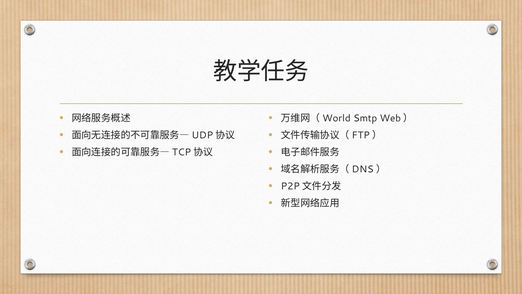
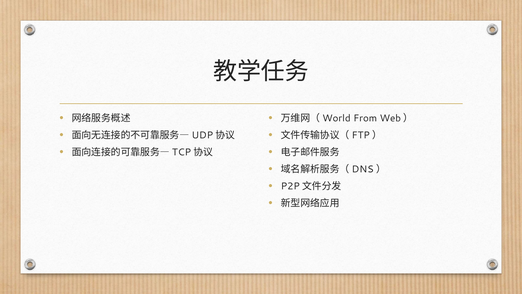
Smtp: Smtp -> From (365, 118)
